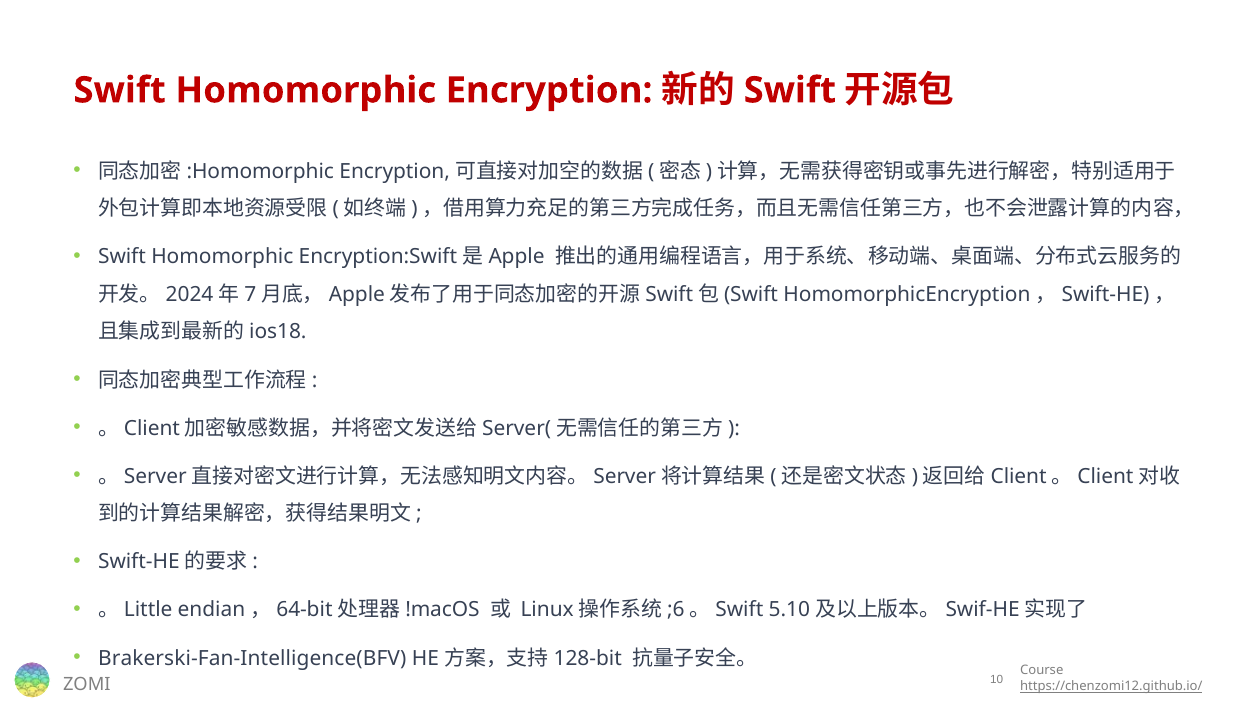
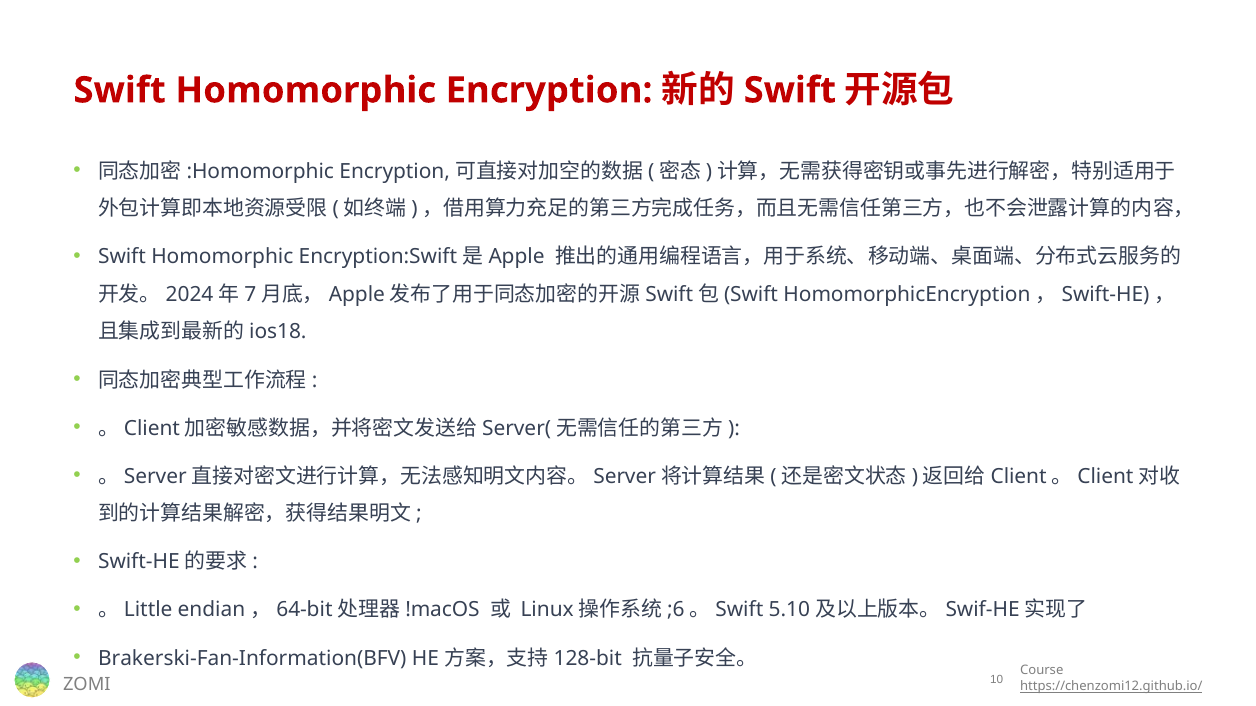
Brakerski-Fan-Intelligence(BFV: Brakerski-Fan-Intelligence(BFV -> Brakerski-Fan-Information(BFV (252, 658)
